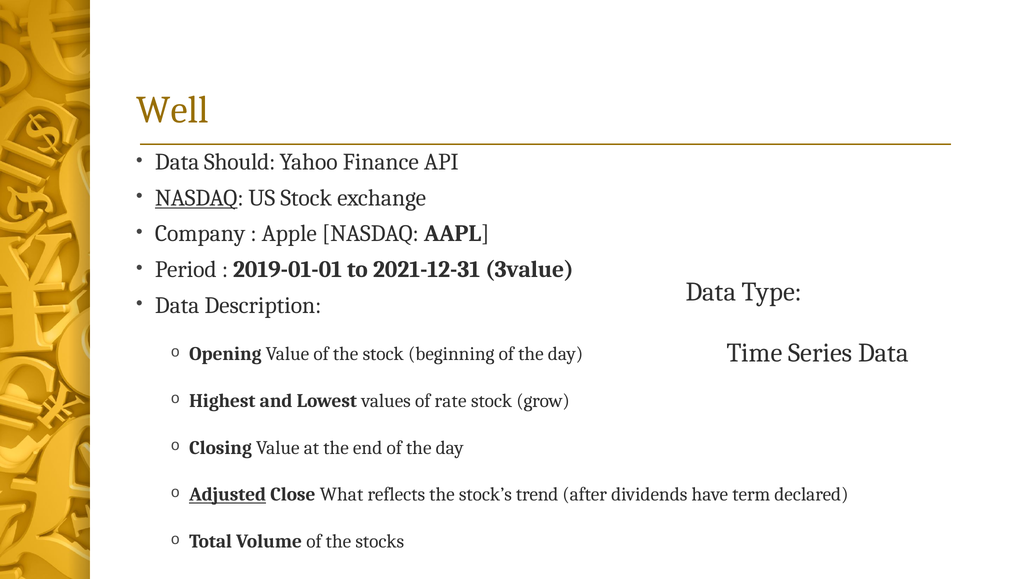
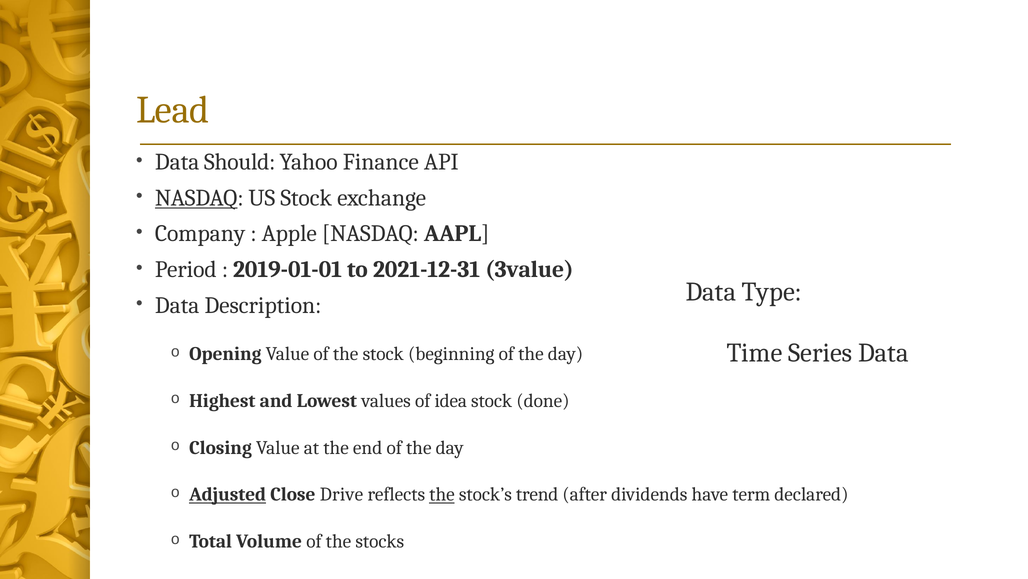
Well: Well -> Lead (173, 110)
rate: rate -> idea (451, 400)
grow: grow -> done (543, 400)
What: What -> Drive (342, 494)
the underline: none -> present (442, 494)
